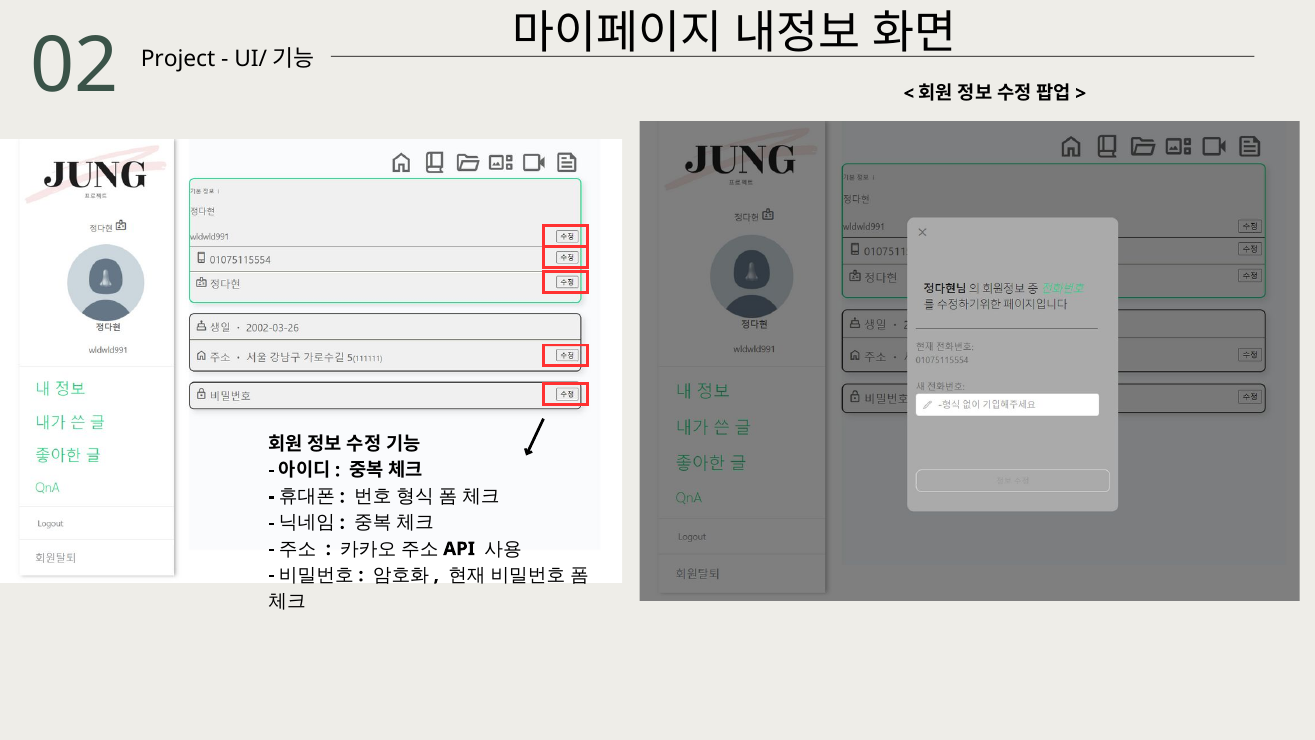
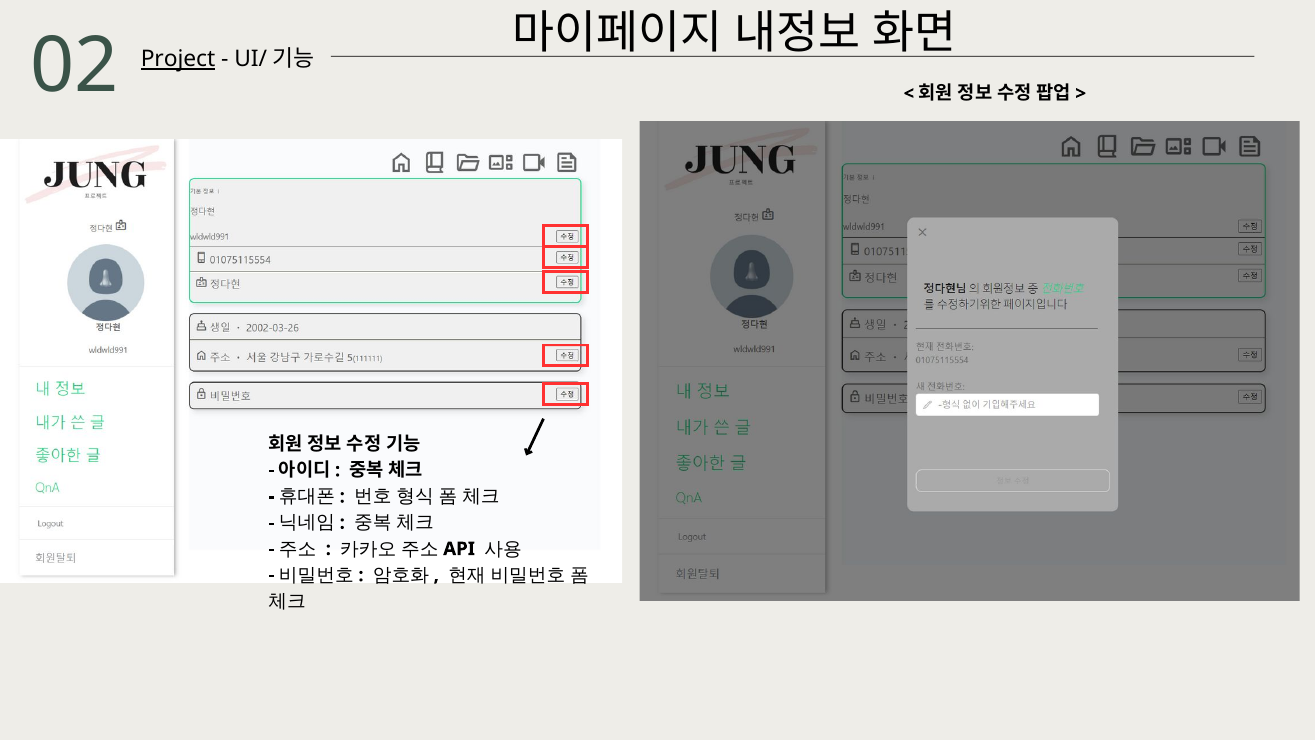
Project underline: none -> present (178, 59)
